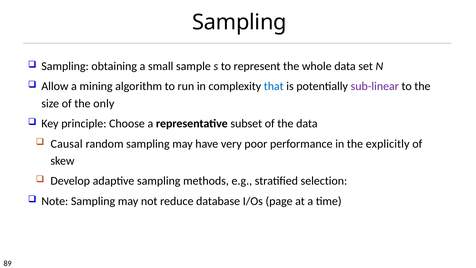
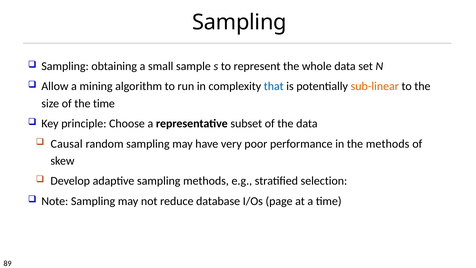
sub-linear colour: purple -> orange (375, 86)
the only: only -> time (104, 103)
the explicitly: explicitly -> methods (388, 144)
